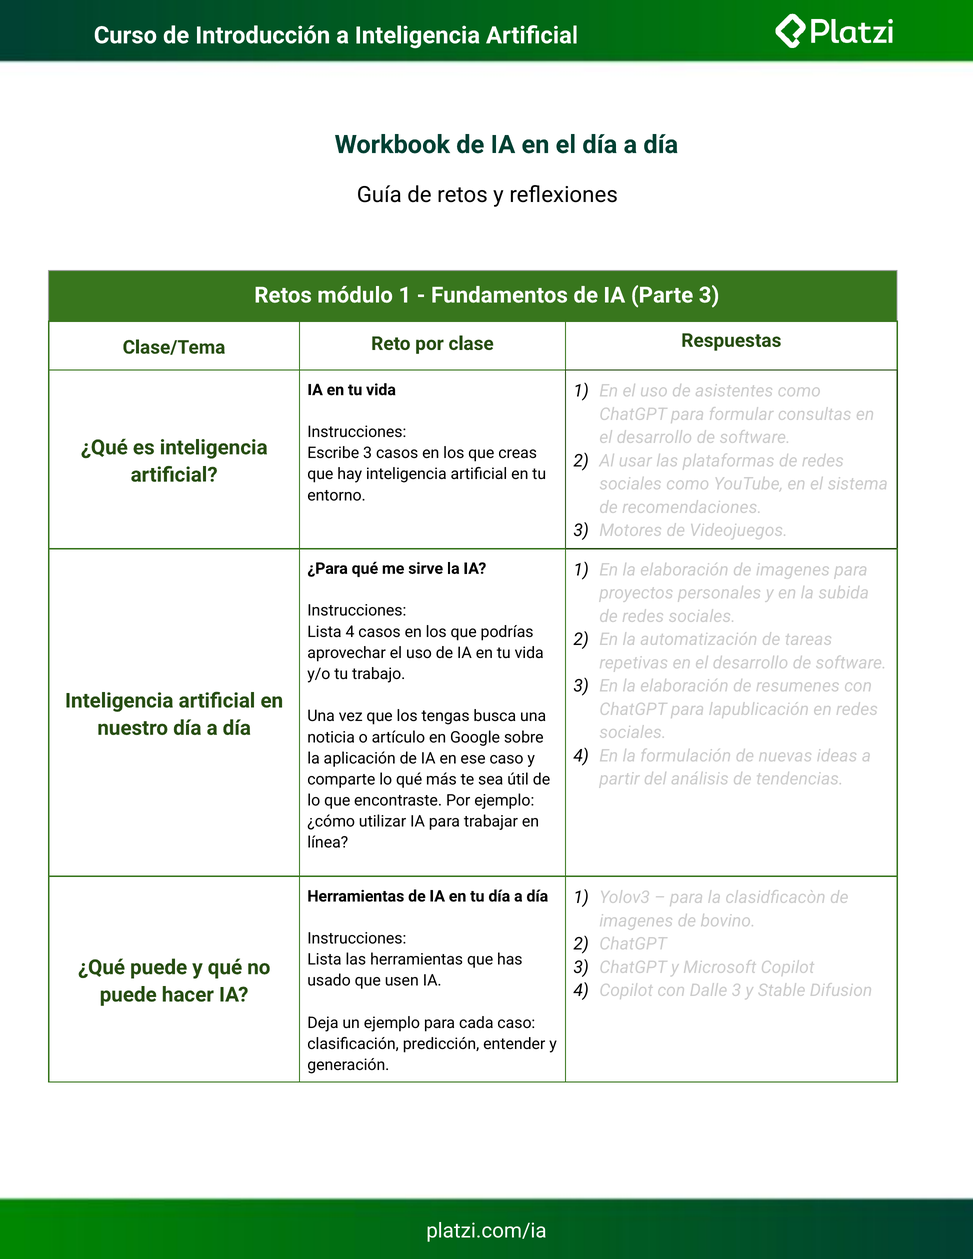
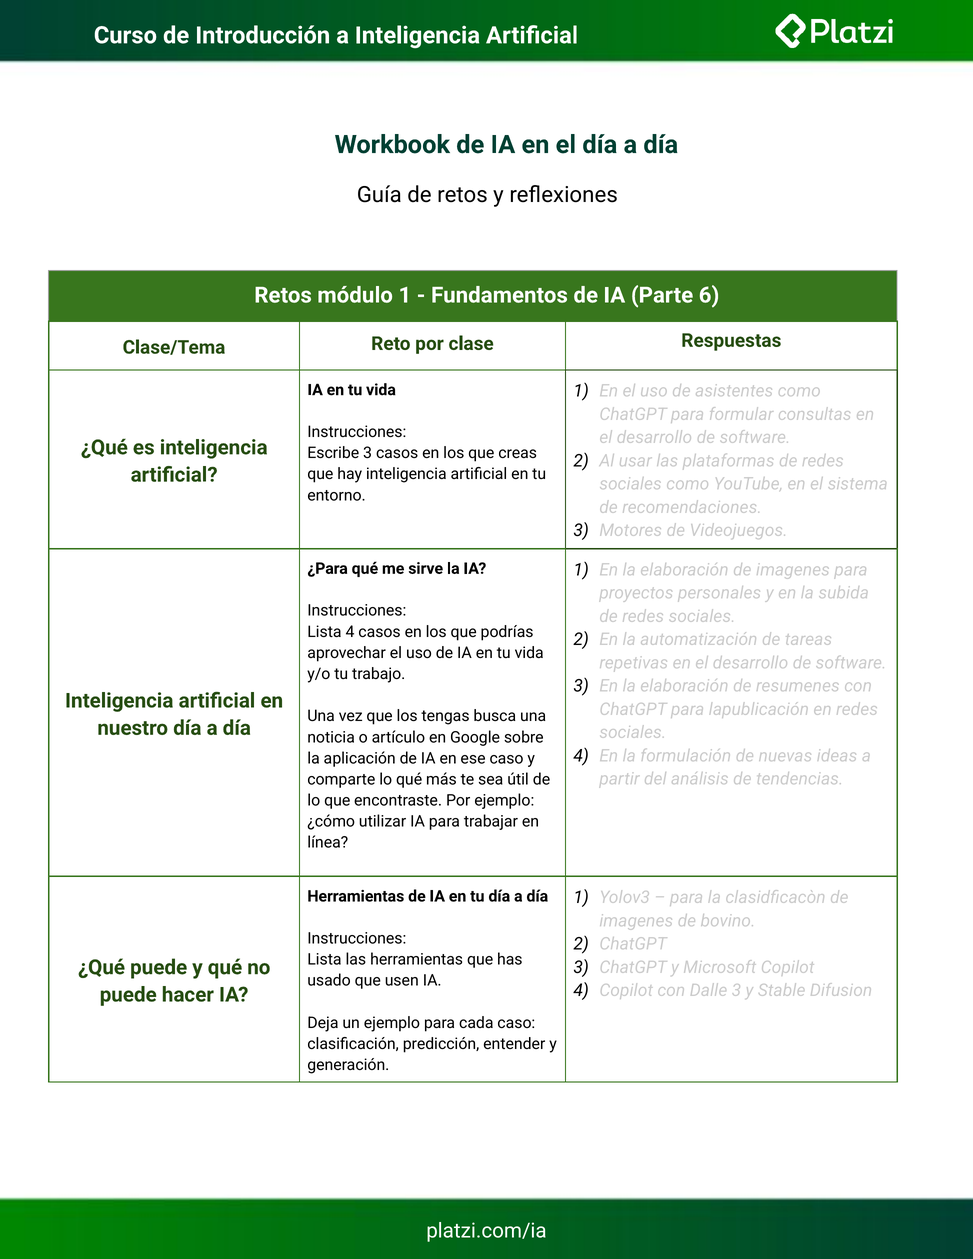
Parte 3: 3 -> 6 (709, 295)
